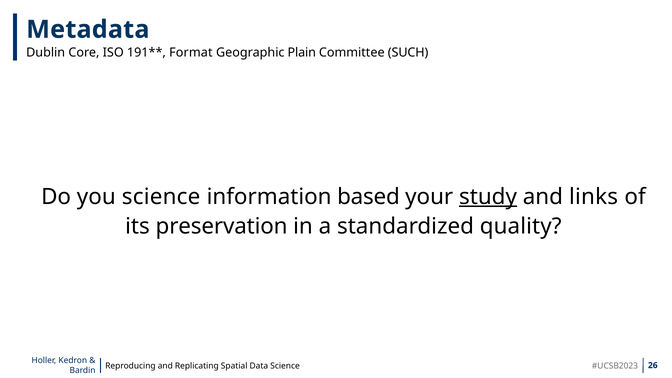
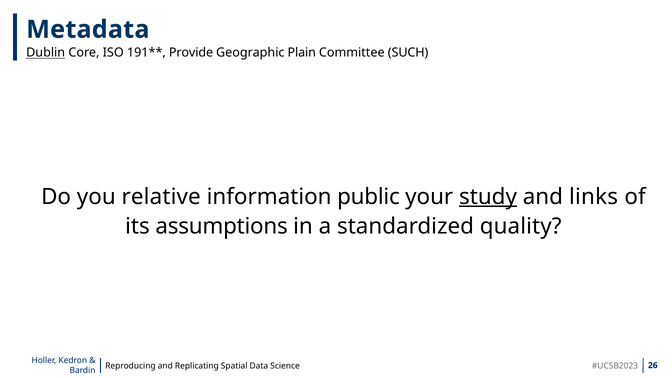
Dublin underline: none -> present (46, 53)
Format: Format -> Provide (191, 53)
you science: science -> relative (161, 197)
based: based -> public (368, 197)
preservation: preservation -> assumptions (222, 226)
